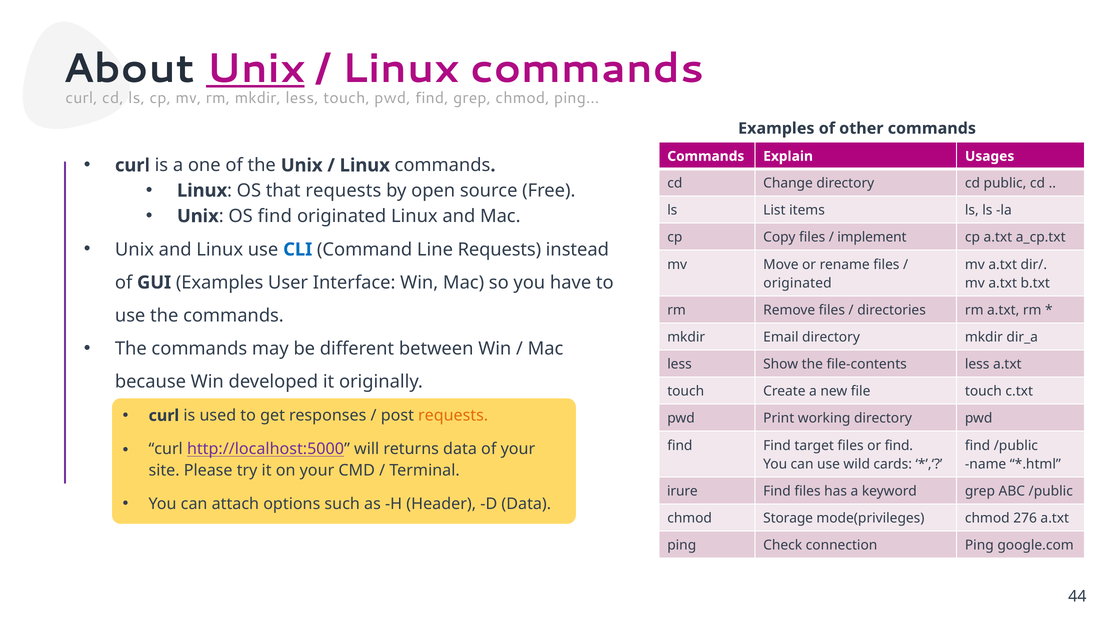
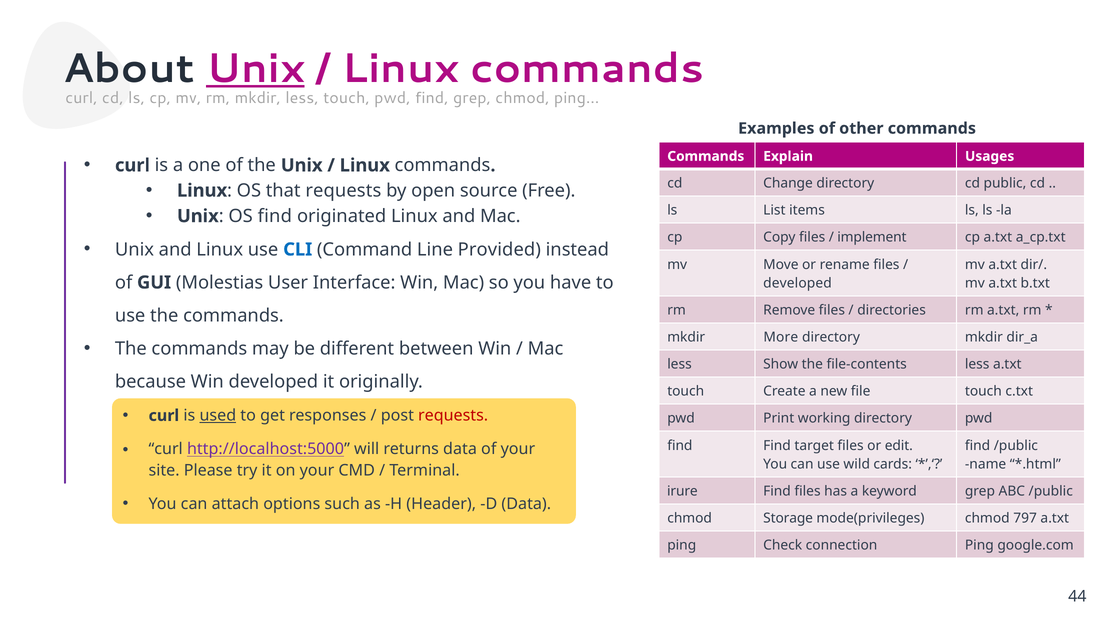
Line Requests: Requests -> Provided (499, 250)
GUI Examples: Examples -> Molestias (220, 283)
originated: originated -> developed (798, 283)
Email: Email -> More (781, 338)
used underline: none -> present (218, 416)
requests colour: orange -> red (453, 416)
or find: find -> edit (899, 446)
276: 276 -> 797 (1025, 519)
